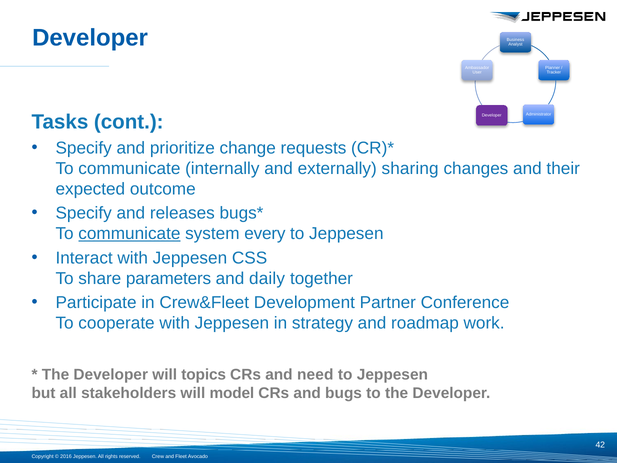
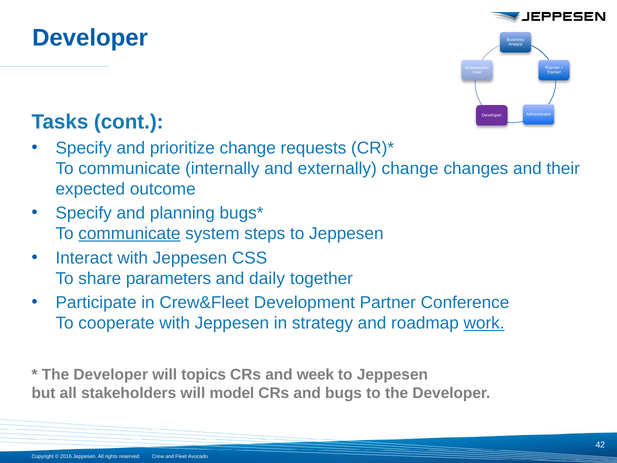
externally sharing: sharing -> change (410, 168)
releases: releases -> planning (182, 213)
every: every -> steps (265, 234)
work underline: none -> present (484, 323)
need: need -> week (315, 374)
